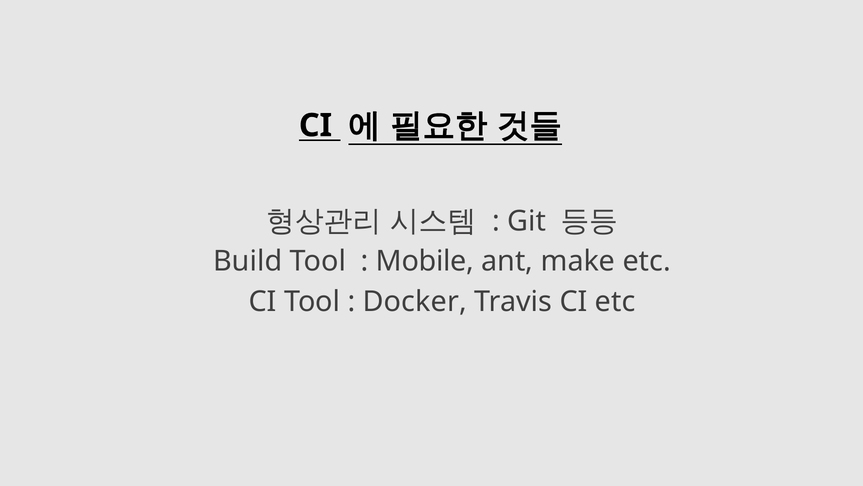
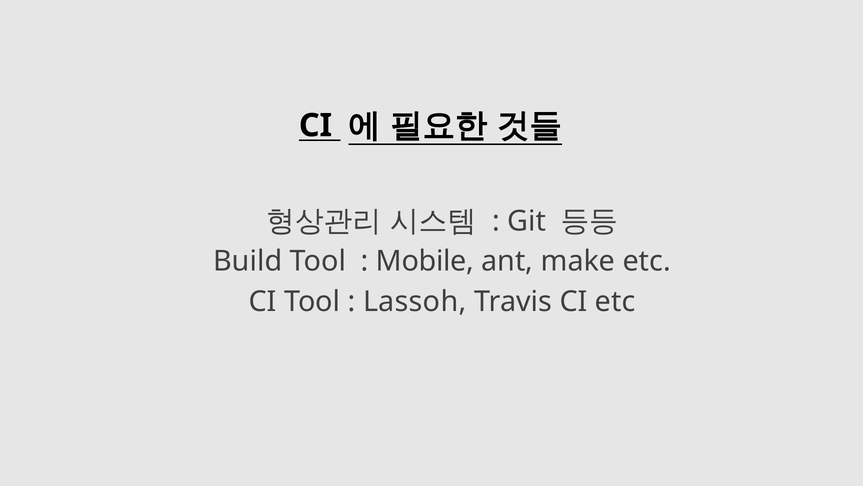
Docker: Docker -> Lassoh (415, 301)
